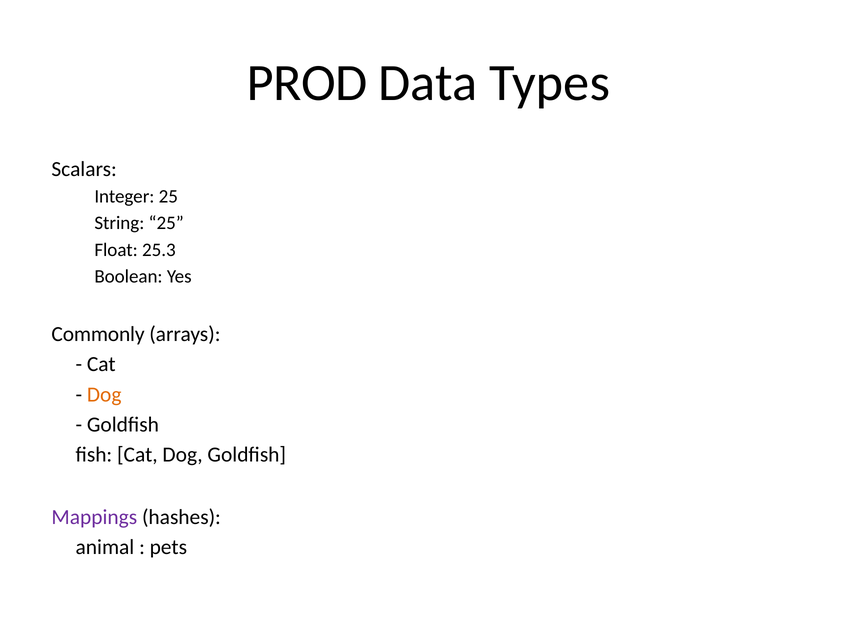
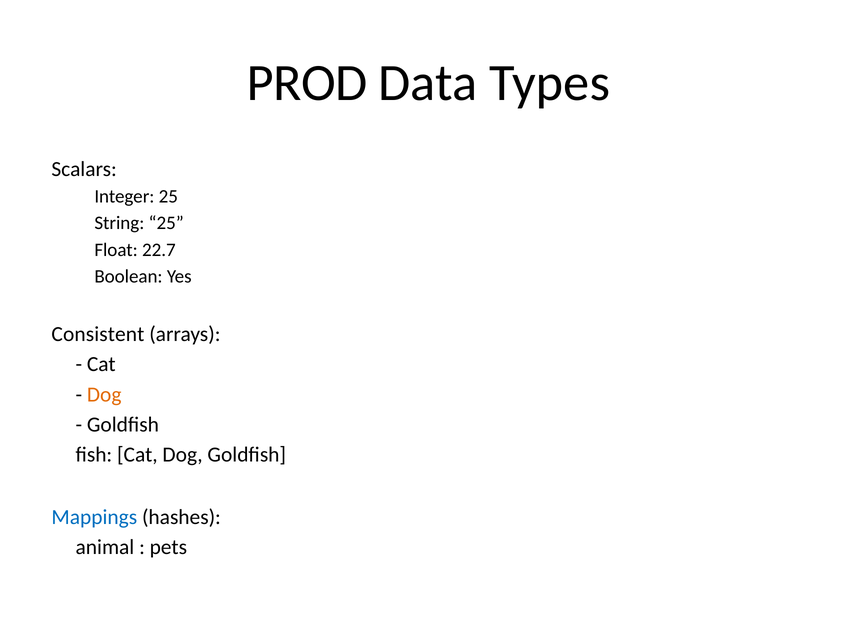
25.3: 25.3 -> 22.7 (159, 250)
Commonly: Commonly -> Consistent (98, 334)
Mappings colour: purple -> blue (94, 517)
